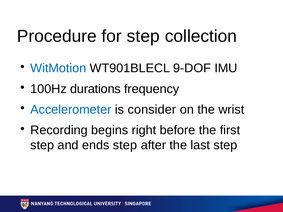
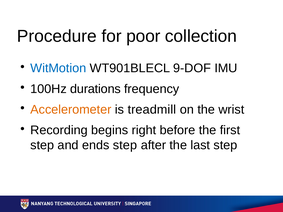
for step: step -> poor (143, 36)
Accelerometer colour: blue -> orange (71, 110)
consider: consider -> treadmill (152, 110)
